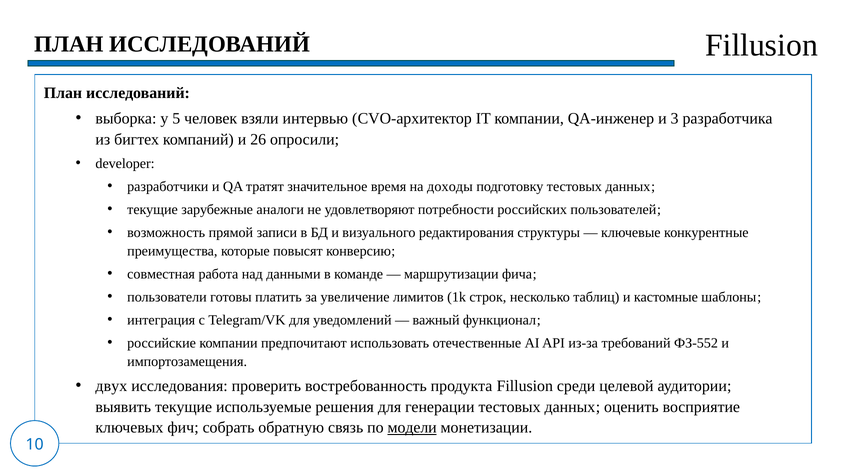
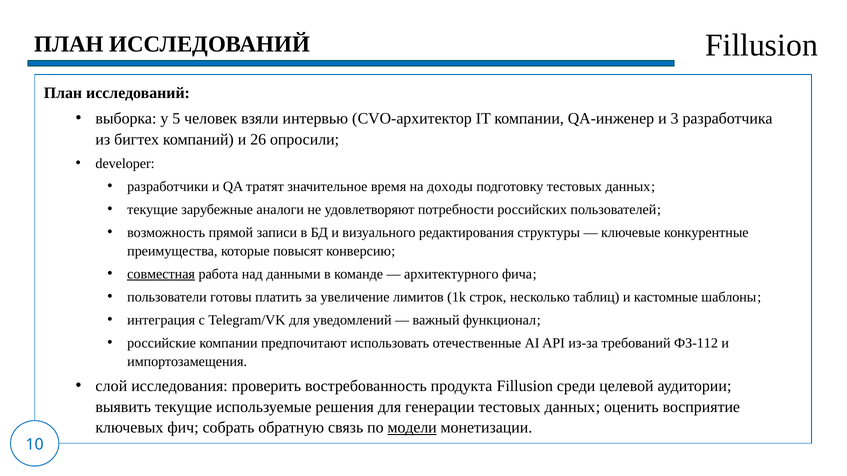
совместная underline: none -> present (161, 274)
маршрутизации: маршрутизации -> архитектурного (451, 274)
ФЗ-552: ФЗ-552 -> ФЗ-112 (696, 343)
двух: двух -> слой (111, 386)
